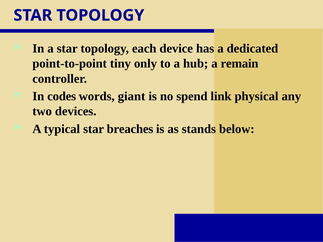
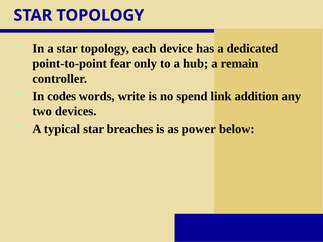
tiny: tiny -> fear (120, 64)
giant: giant -> write (132, 96)
physical: physical -> addition (257, 96)
stands: stands -> power (199, 129)
